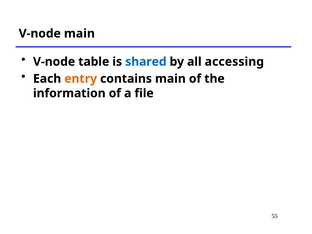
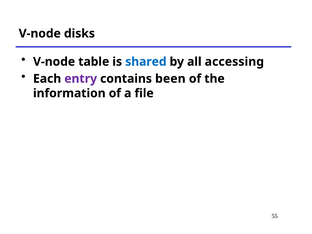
V-node main: main -> disks (79, 33)
entry colour: orange -> purple (81, 79)
contains main: main -> been (170, 79)
